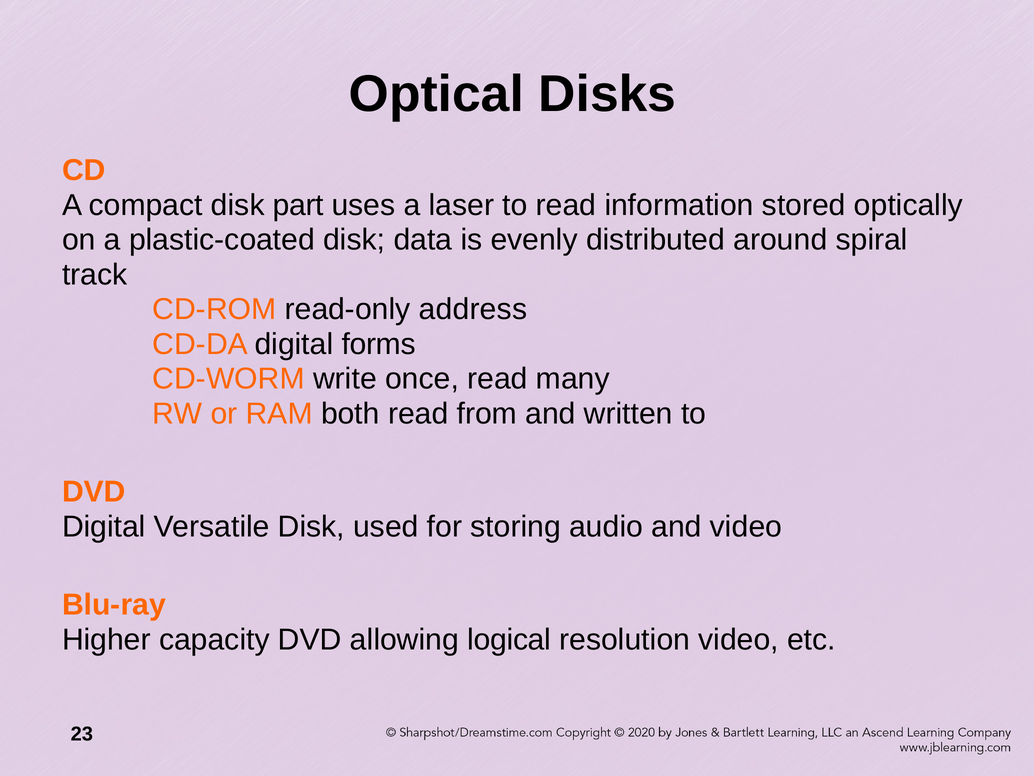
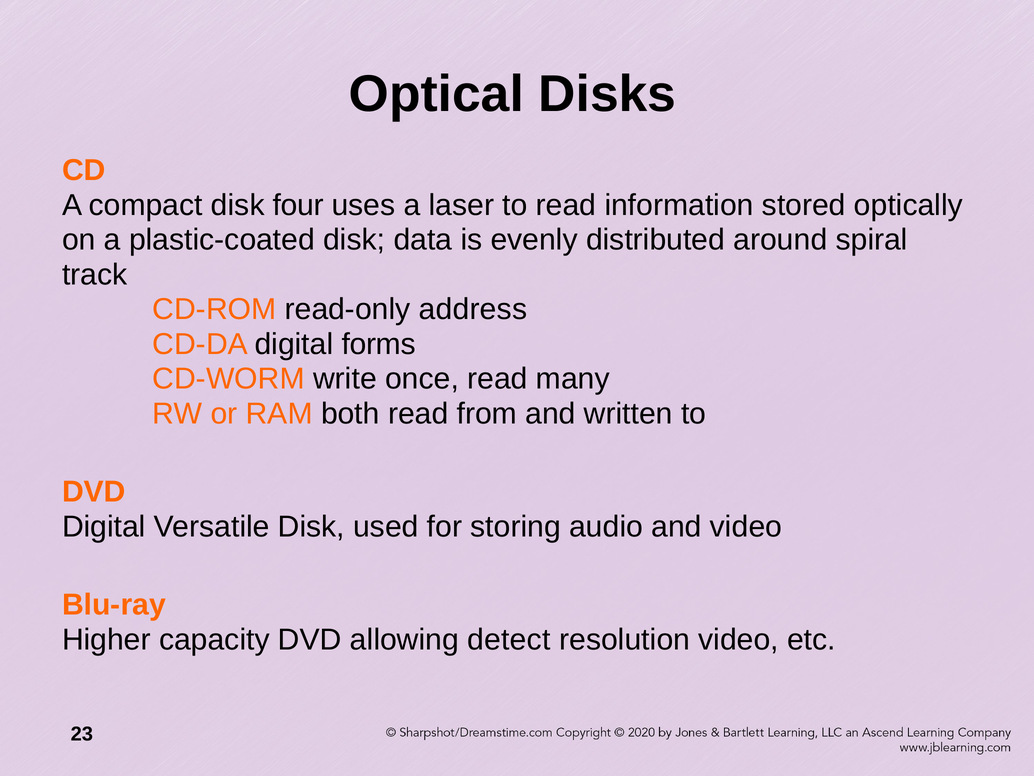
part: part -> four (298, 205)
logical: logical -> detect (509, 639)
